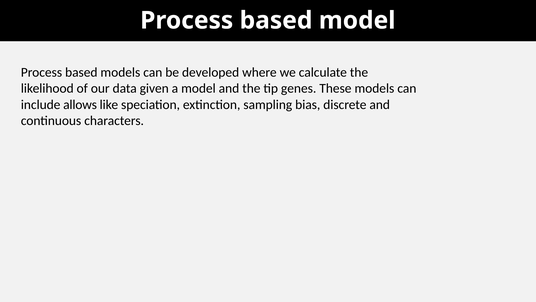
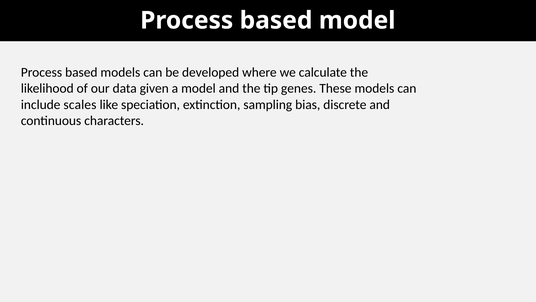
allows: allows -> scales (80, 104)
